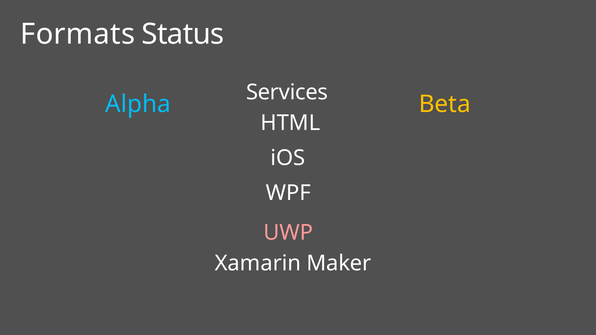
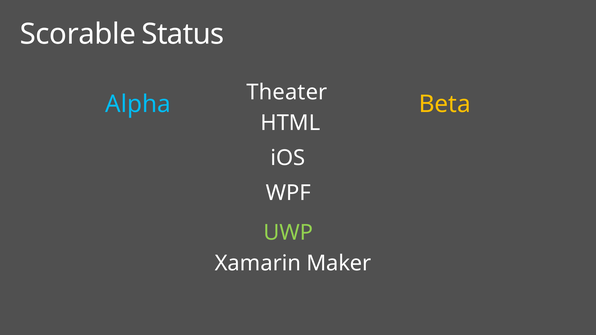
Formats: Formats -> Scorable (78, 34)
Services: Services -> Theater (287, 92)
UWP colour: pink -> light green (288, 233)
